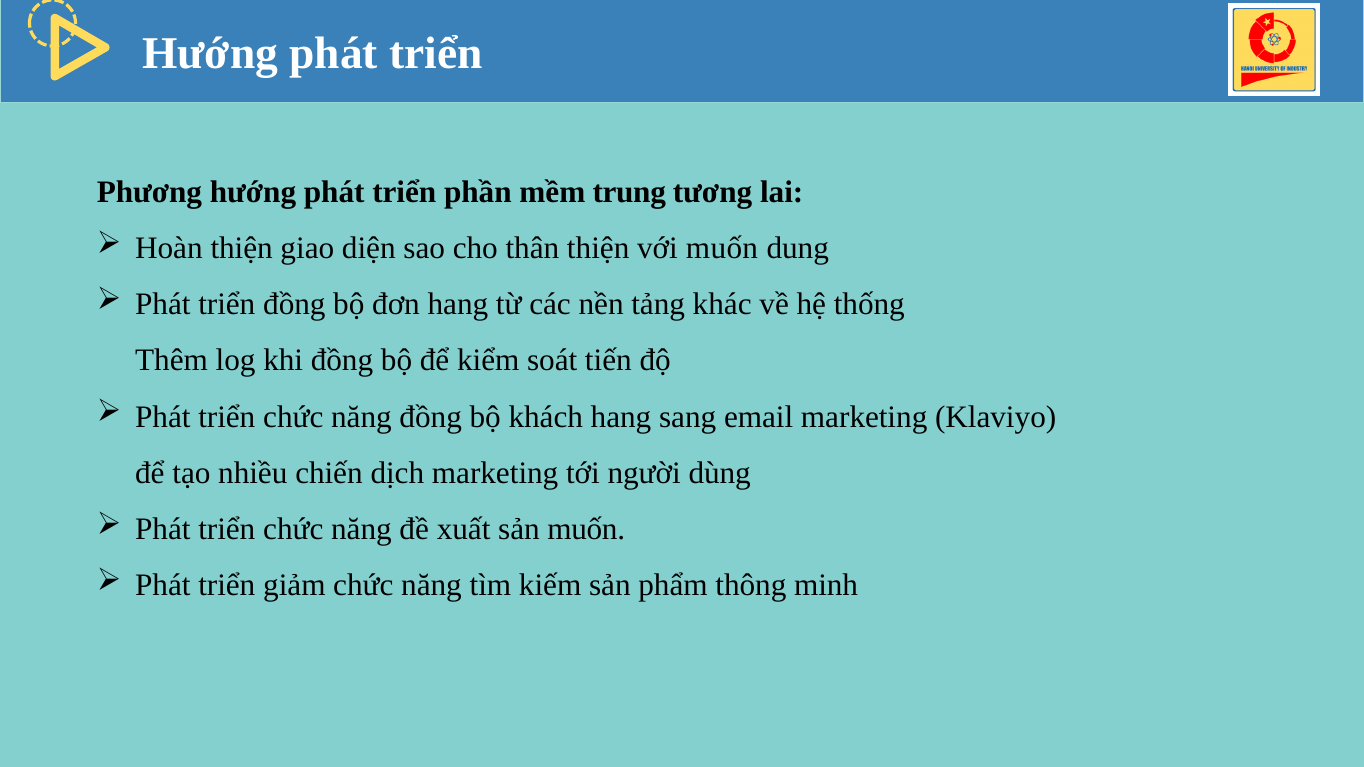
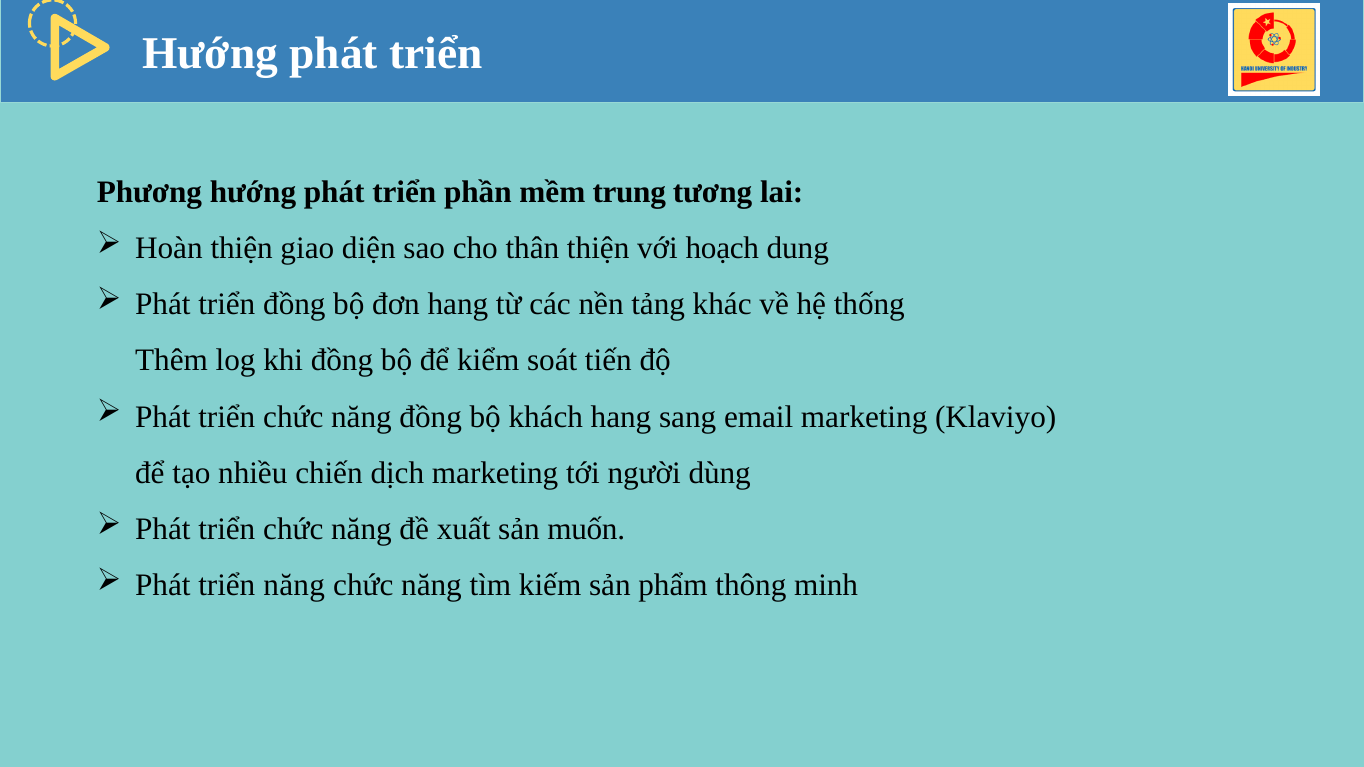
với muốn: muốn -> hoạch (722, 248)
triển giảm: giảm -> năng (294, 586)
